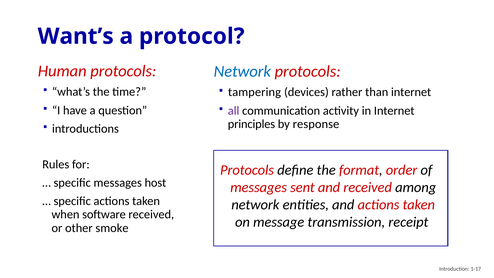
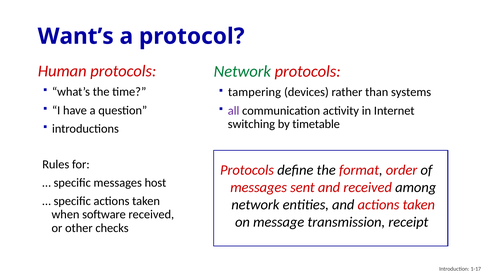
Network colour: blue -> green (242, 71)
than internet: internet -> systems (411, 92)
principles: principles -> switching (251, 124)
response: response -> timetable (316, 124)
smoke: smoke -> checks (112, 228)
